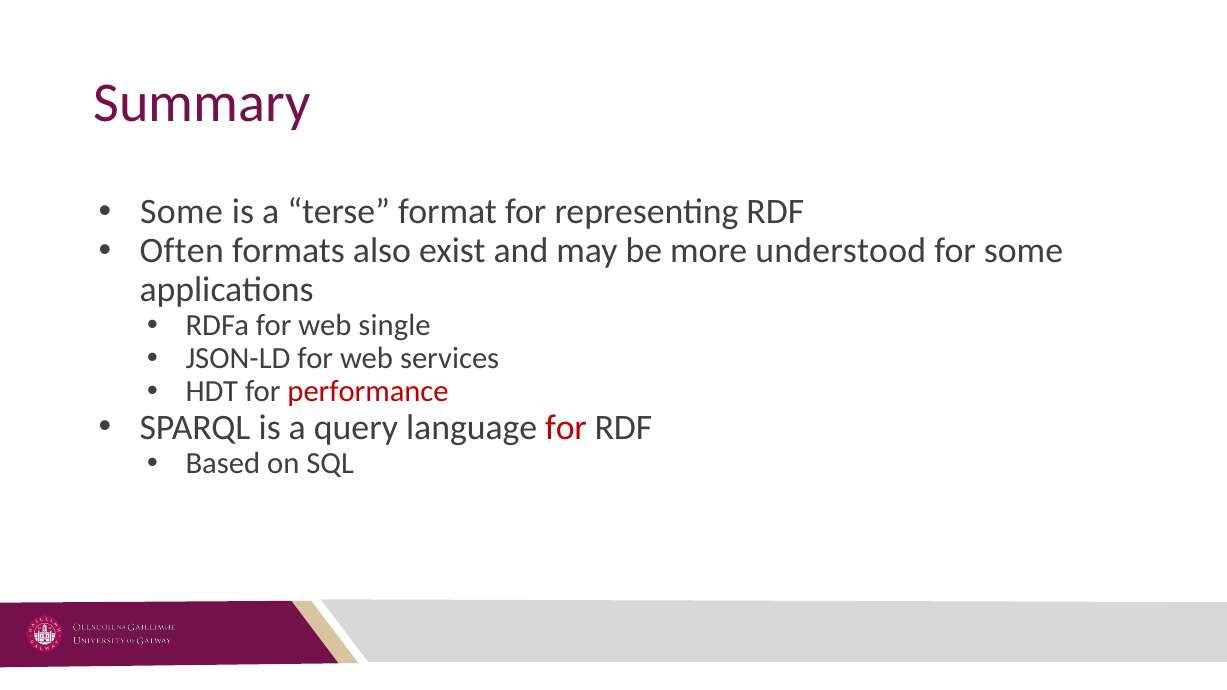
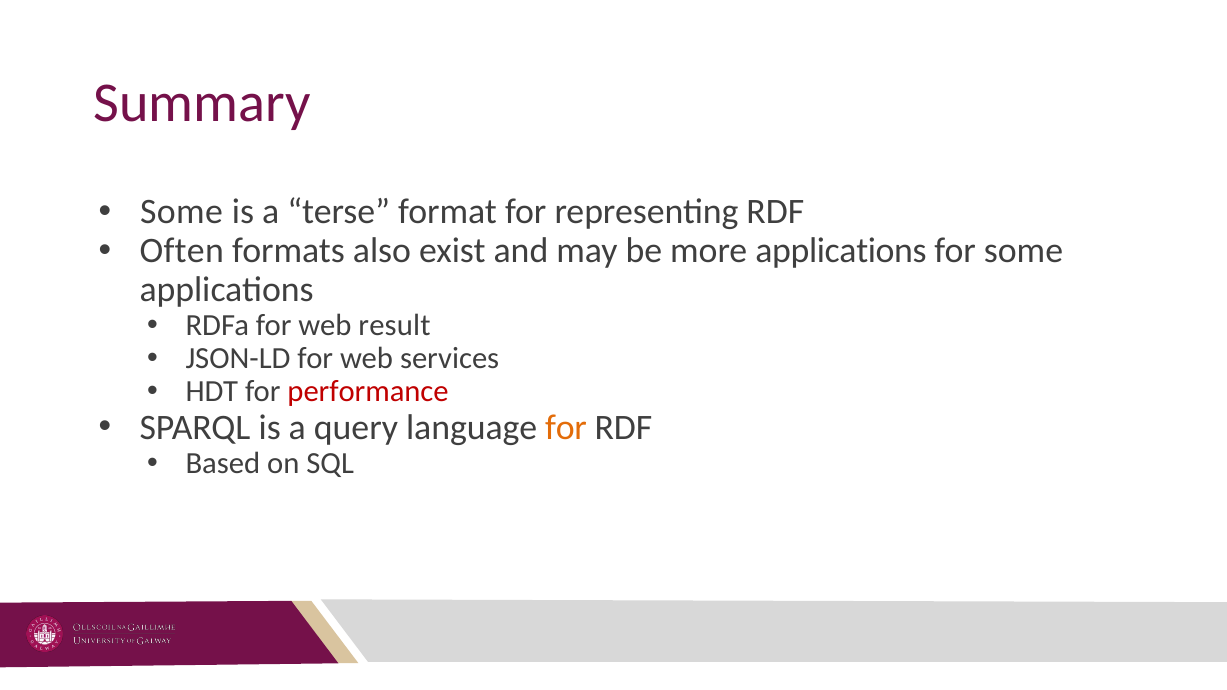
more understood: understood -> applications (841, 251)
single: single -> result (394, 325)
for colour: red -> orange (566, 427)
